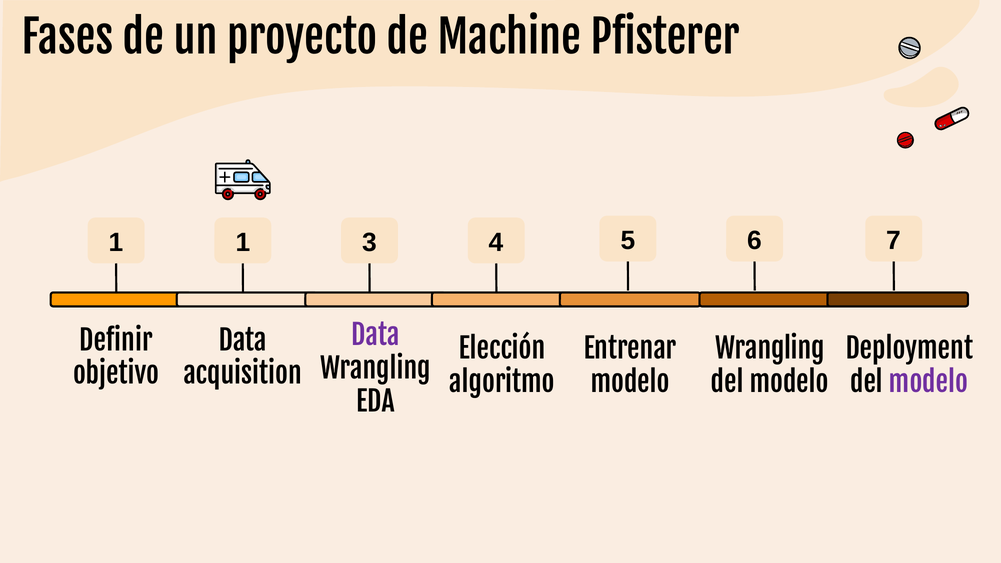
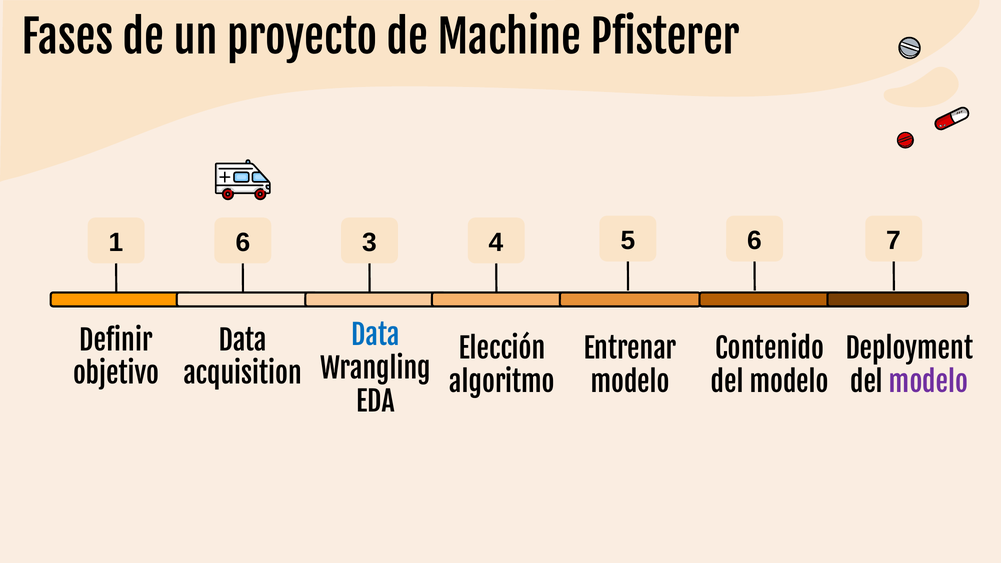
1 1: 1 -> 6 (243, 242)
Data colour: purple -> blue (376, 336)
Wrangling: Wrangling -> Contenido (770, 350)
